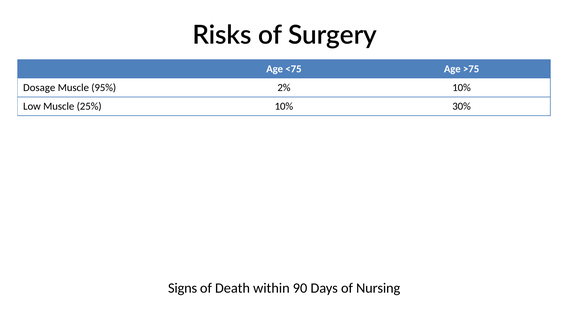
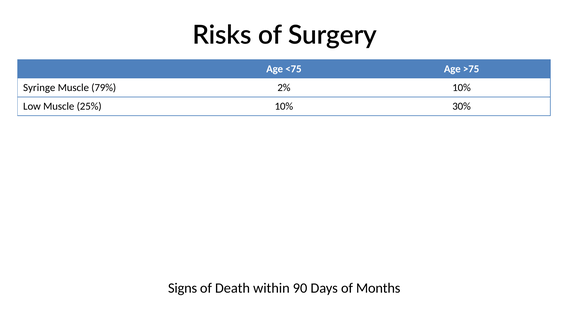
Dosage: Dosage -> Syringe (39, 88)
95%: 95% -> 79% (104, 88)
Nursing: Nursing -> Months (378, 288)
